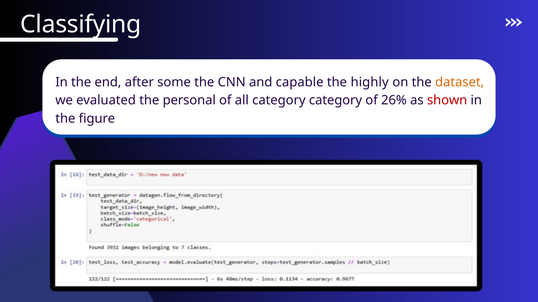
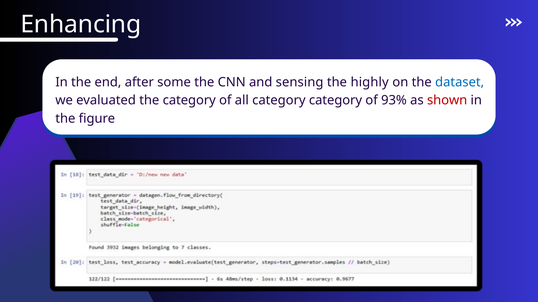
Classifying: Classifying -> Enhancing (81, 25)
capable: capable -> sensing (300, 82)
dataset colour: orange -> blue (460, 82)
the personal: personal -> category (189, 101)
26%: 26% -> 93% (394, 101)
